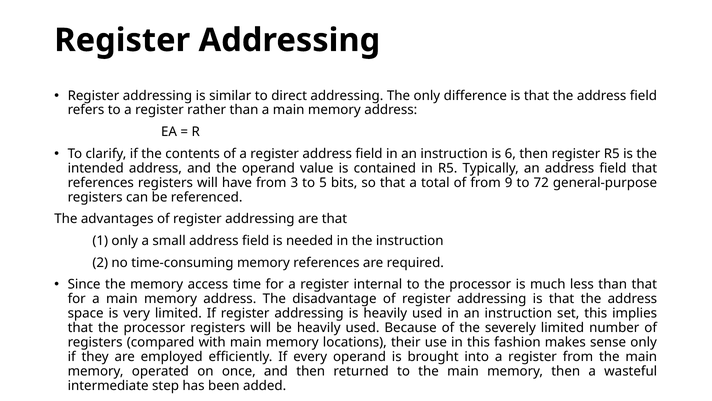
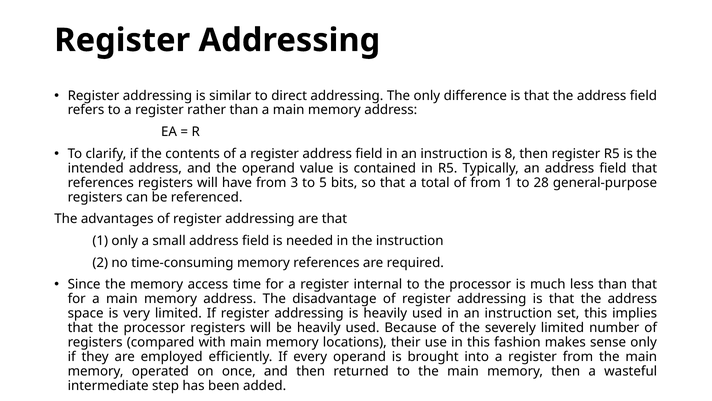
6: 6 -> 8 (510, 154)
from 9: 9 -> 1 (509, 182)
72: 72 -> 28 (541, 182)
